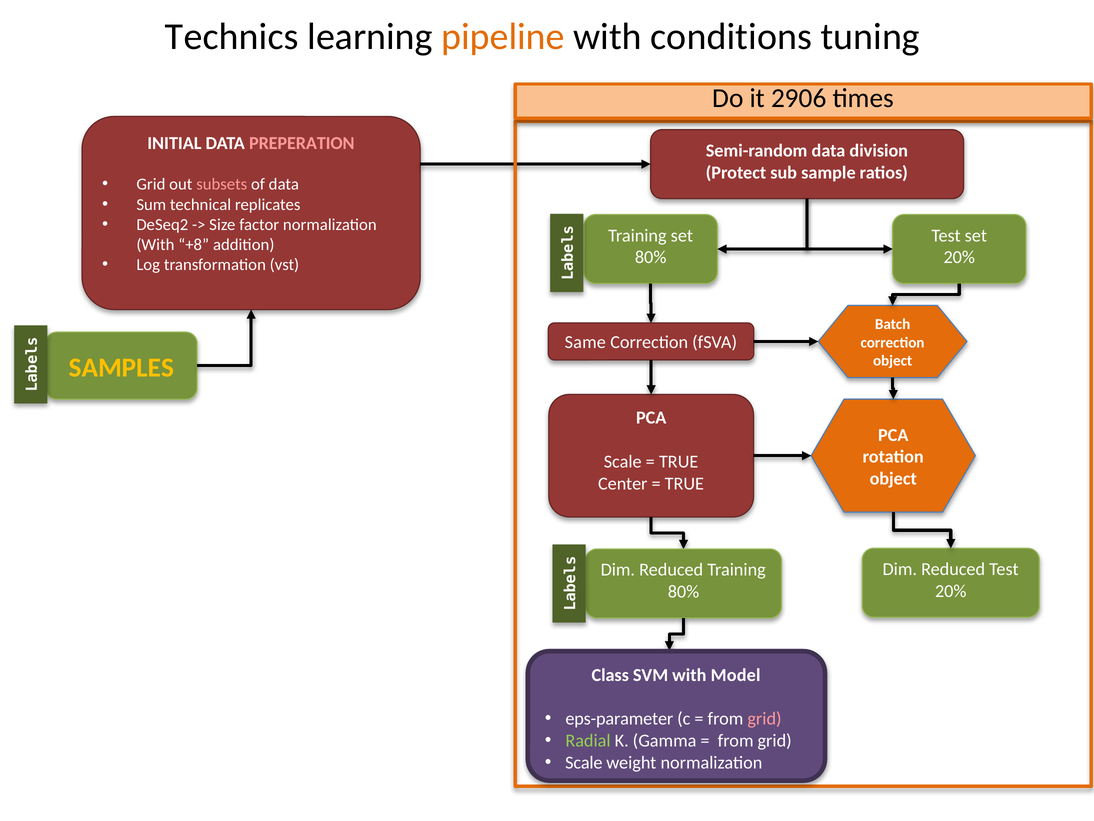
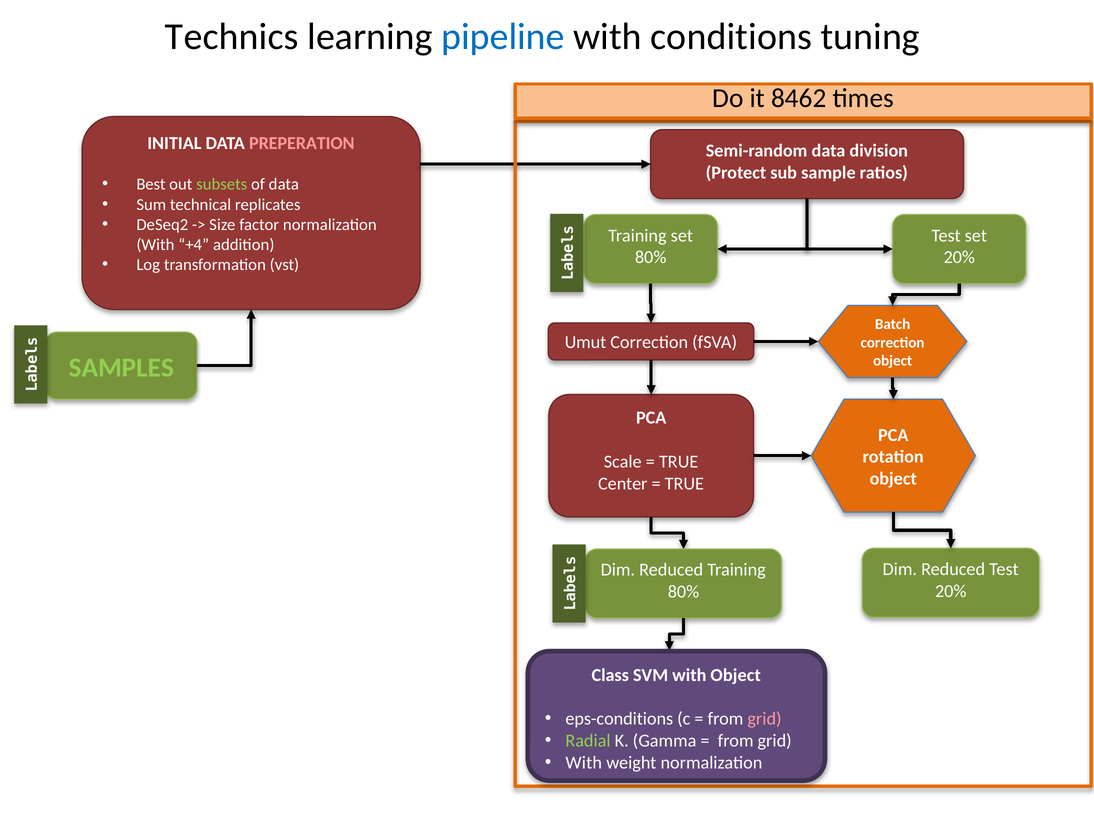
pipeline colour: orange -> blue (503, 37)
2906: 2906 -> 8462 (799, 98)
Grid: Grid -> Best (151, 184)
subsets colour: pink -> light green (222, 184)
+8: +8 -> +4 (194, 245)
Same: Same -> Umut (585, 342)
SAMPLES colour: yellow -> light green (121, 367)
with Model: Model -> Object (736, 675)
eps-parameter: eps-parameter -> eps-conditions (619, 718)
Scale: Scale -> With (584, 762)
